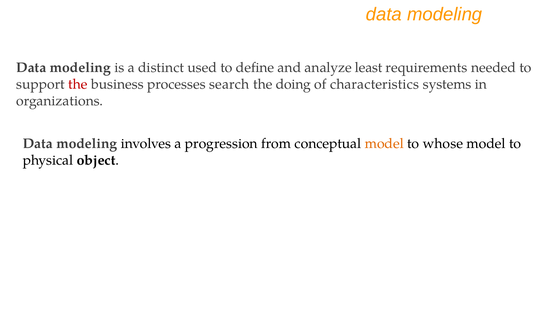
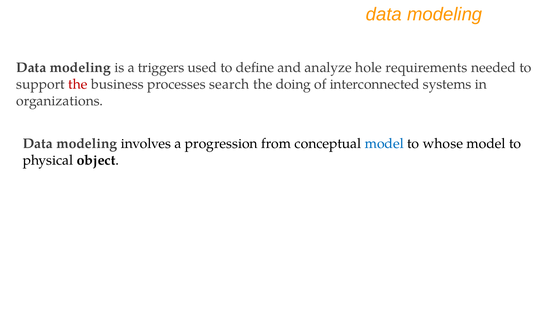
distinct: distinct -> triggers (161, 67)
least: least -> hole (369, 67)
characteristics: characteristics -> interconnected (375, 84)
model colour: orange -> blue (384, 143)
